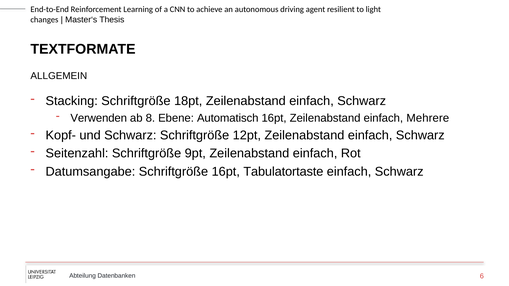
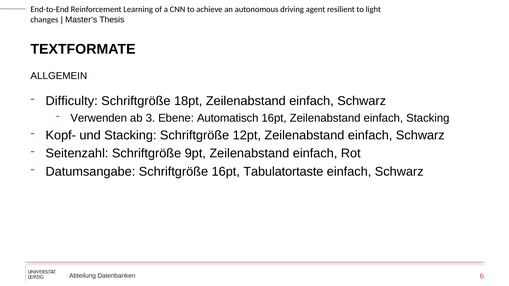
Stacking: Stacking -> Difficulty (72, 101)
8: 8 -> 3 (150, 118)
einfach Mehrere: Mehrere -> Stacking (428, 118)
und Schwarz: Schwarz -> Stacking (130, 136)
